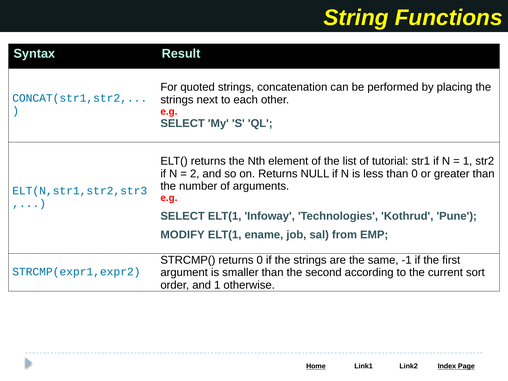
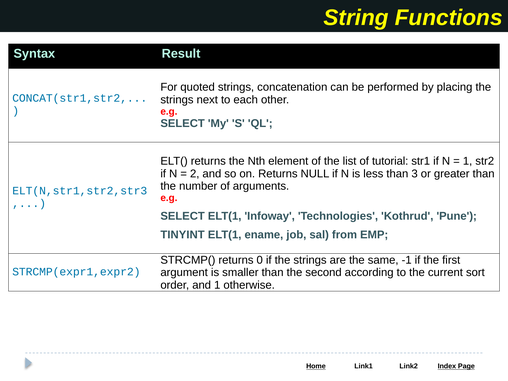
than 0: 0 -> 3 (415, 174)
MODIFY: MODIFY -> TINYINT (183, 235)
